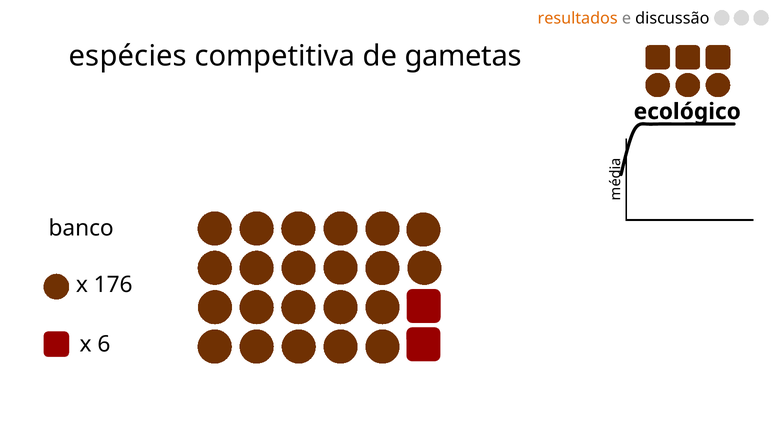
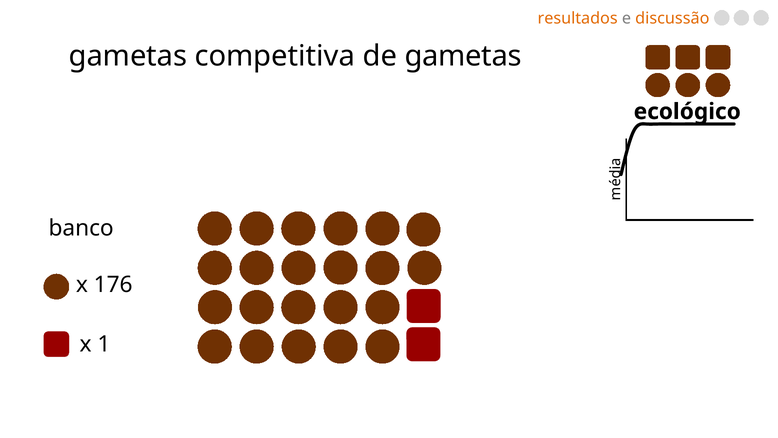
discussão colour: black -> orange (672, 18)
espécies: espécies -> gametas (128, 56)
6: 6 -> 1 (104, 344)
